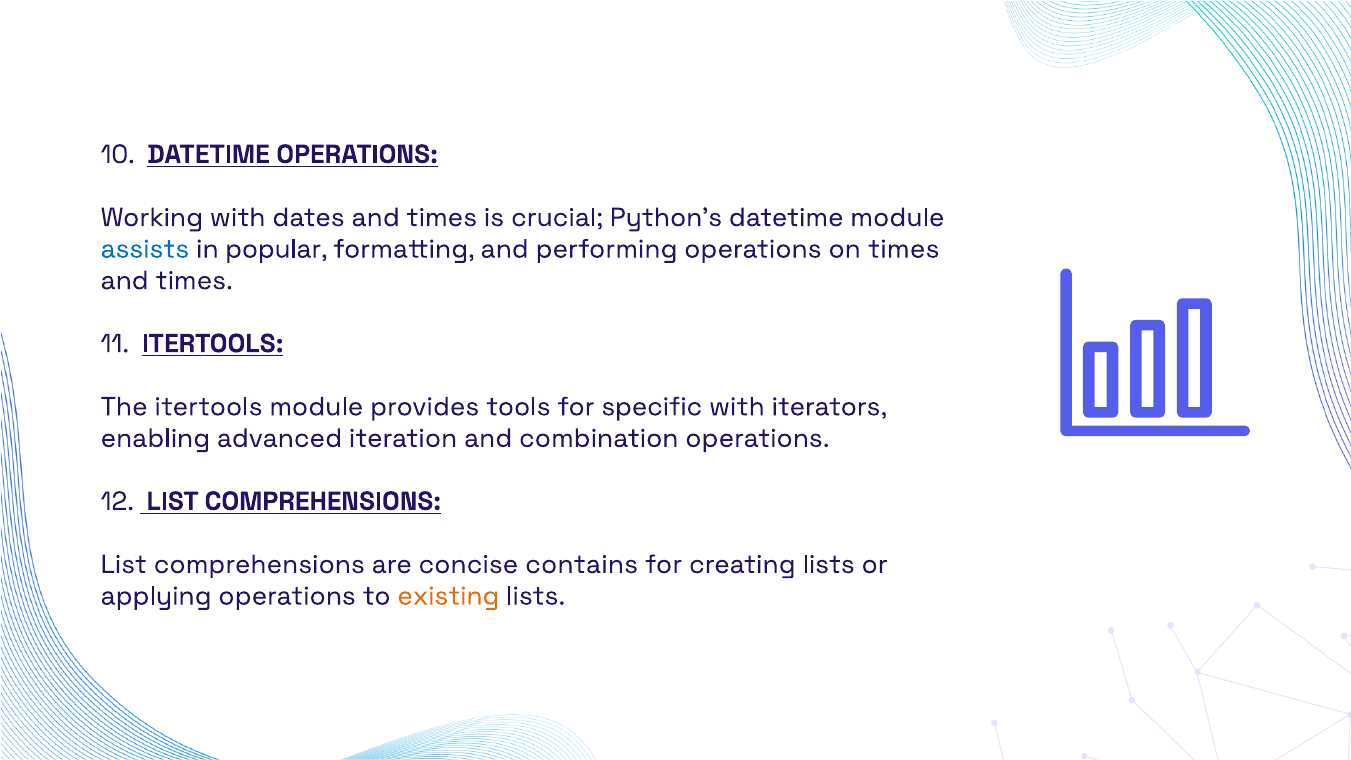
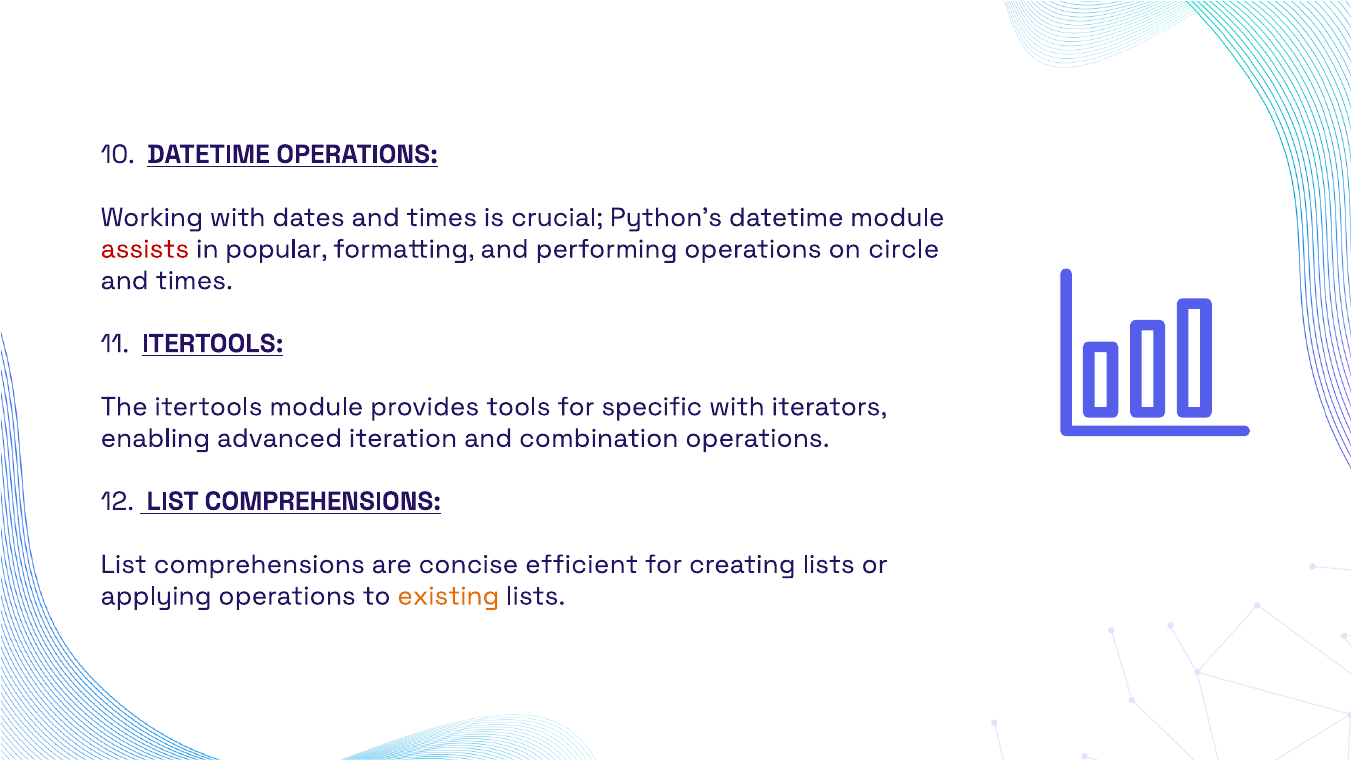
assists colour: blue -> red (145, 249)
on times: times -> circle (904, 249)
contains: contains -> efficient (582, 564)
